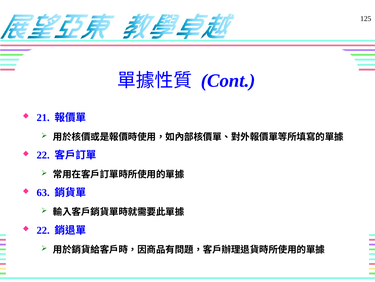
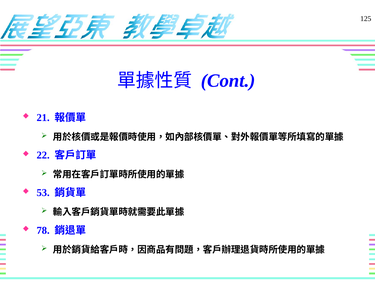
63: 63 -> 53 (43, 192)
22: 22 -> 78 (43, 230)
